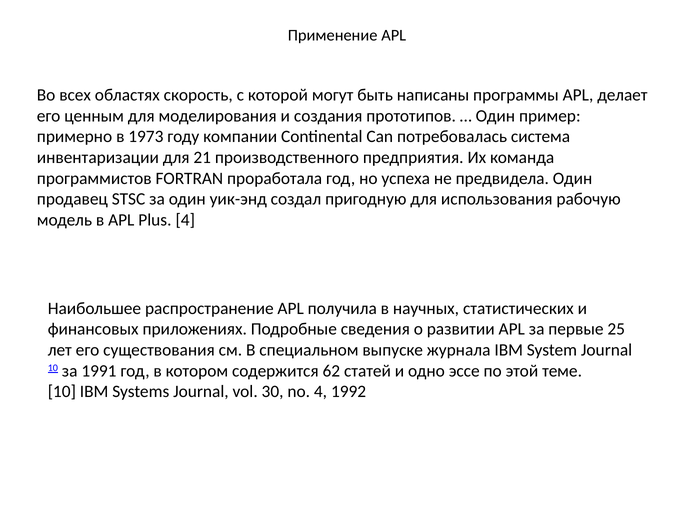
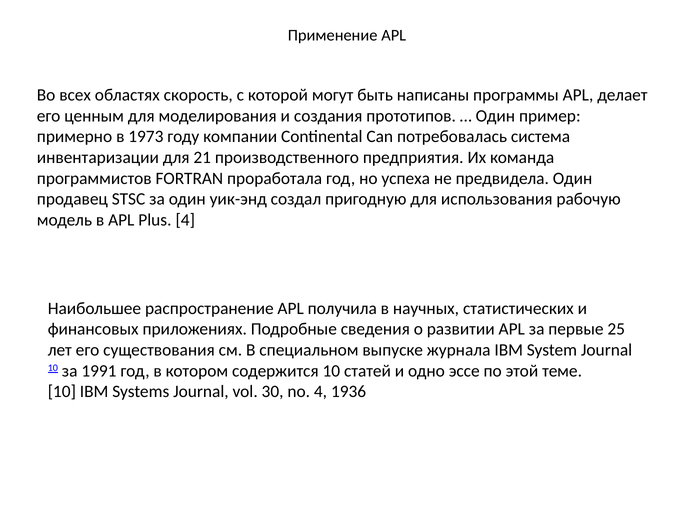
содержится 62: 62 -> 10 (331, 371)
1992: 1992 -> 1936 (349, 391)
